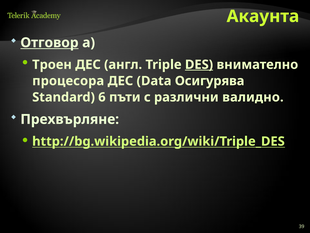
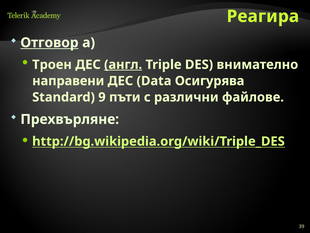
Акaунта: Акaунта -> Реагира (263, 16)
англ underline: none -> present (123, 64)
DES underline: present -> none (199, 64)
процесора: процесора -> направени (68, 81)
6: 6 -> 9 (102, 97)
валидно: валидно -> файлове (253, 97)
